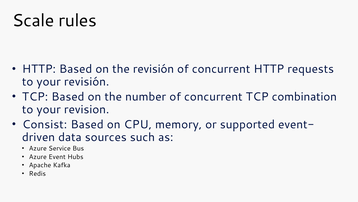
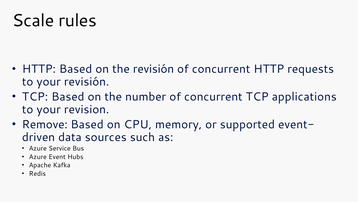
combination: combination -> applications (304, 96)
Consist: Consist -> Remove (45, 124)
